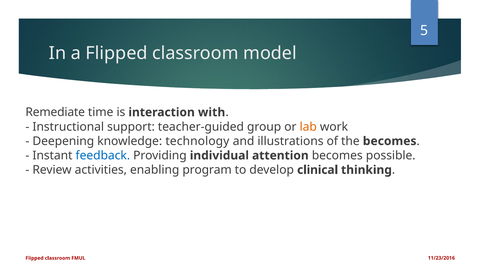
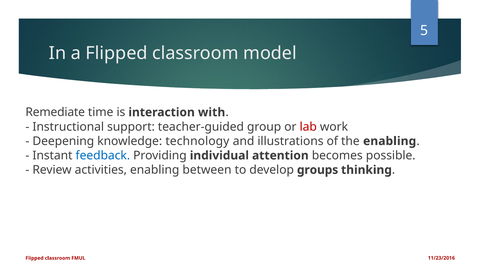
lab colour: orange -> red (308, 127)
the becomes: becomes -> enabling (390, 141)
program: program -> between (207, 170)
clinical: clinical -> groups (318, 170)
